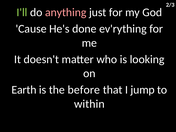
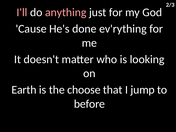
I'll colour: light green -> pink (22, 12)
before: before -> choose (84, 90)
within: within -> before (89, 104)
